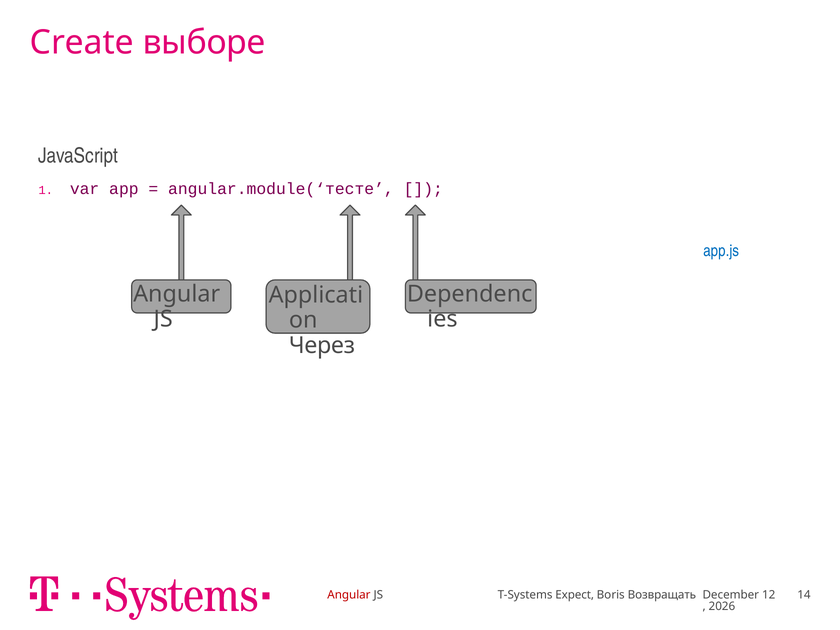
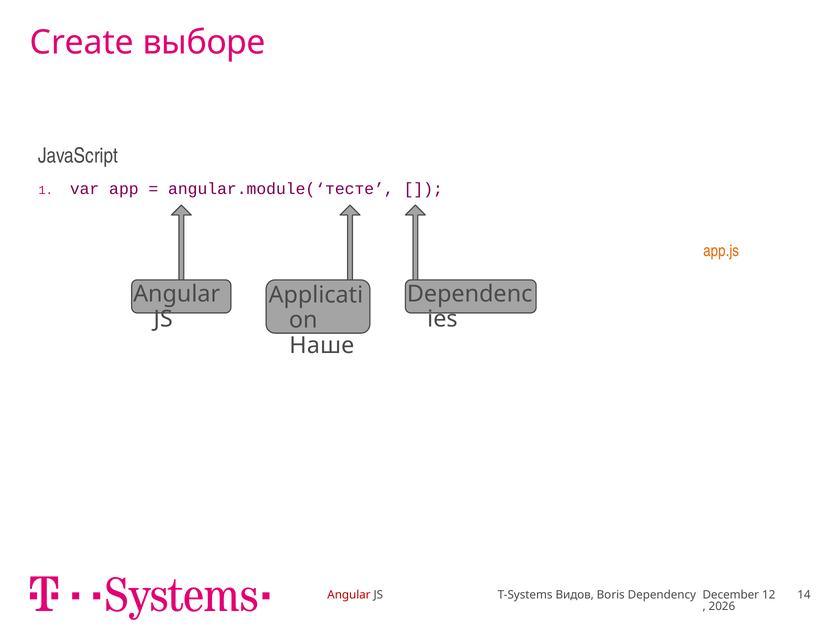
app.js colour: blue -> orange (721, 251)
Через: Через -> Наше (322, 345)
Expect: Expect -> Видов (575, 595)
Возвращать: Возвращать -> Dependency (662, 595)
